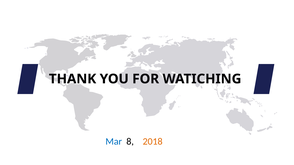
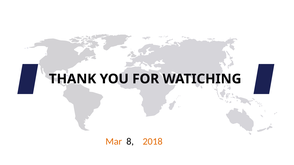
Mar colour: blue -> orange (114, 142)
